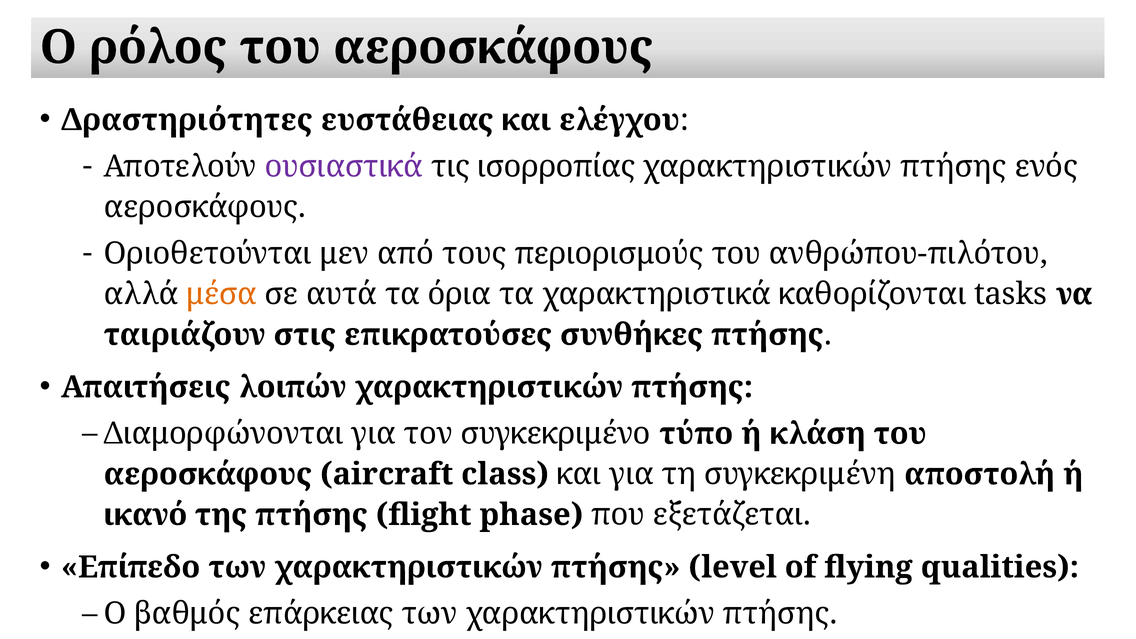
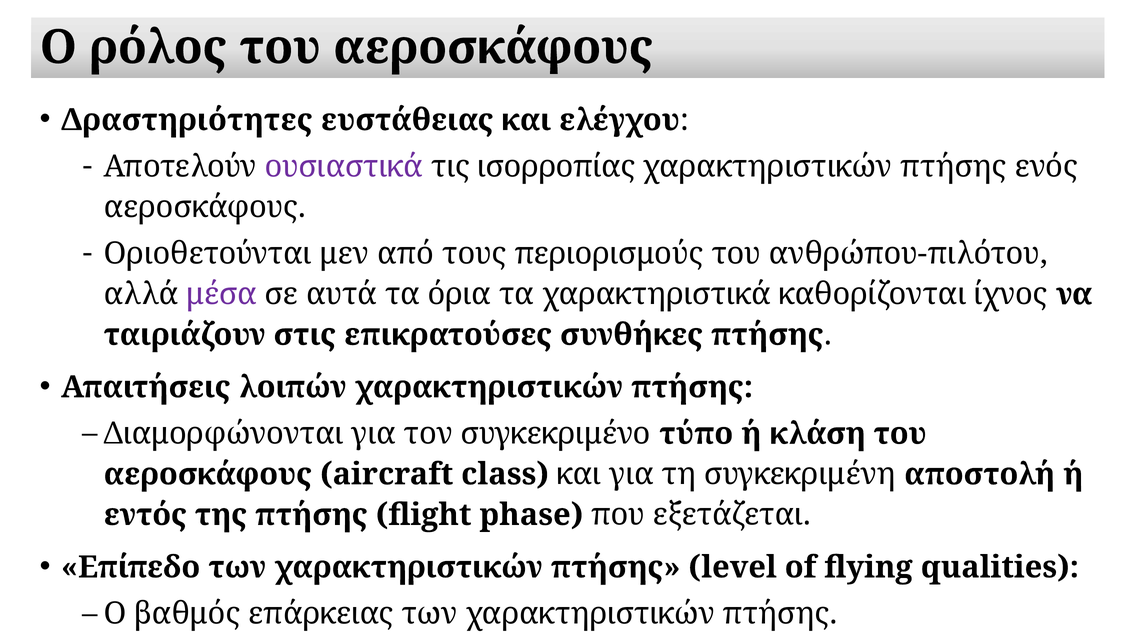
μέσα colour: orange -> purple (222, 294)
tasks: tasks -> ίχνος (1011, 294)
ικανό: ικανό -> εντός (145, 515)
